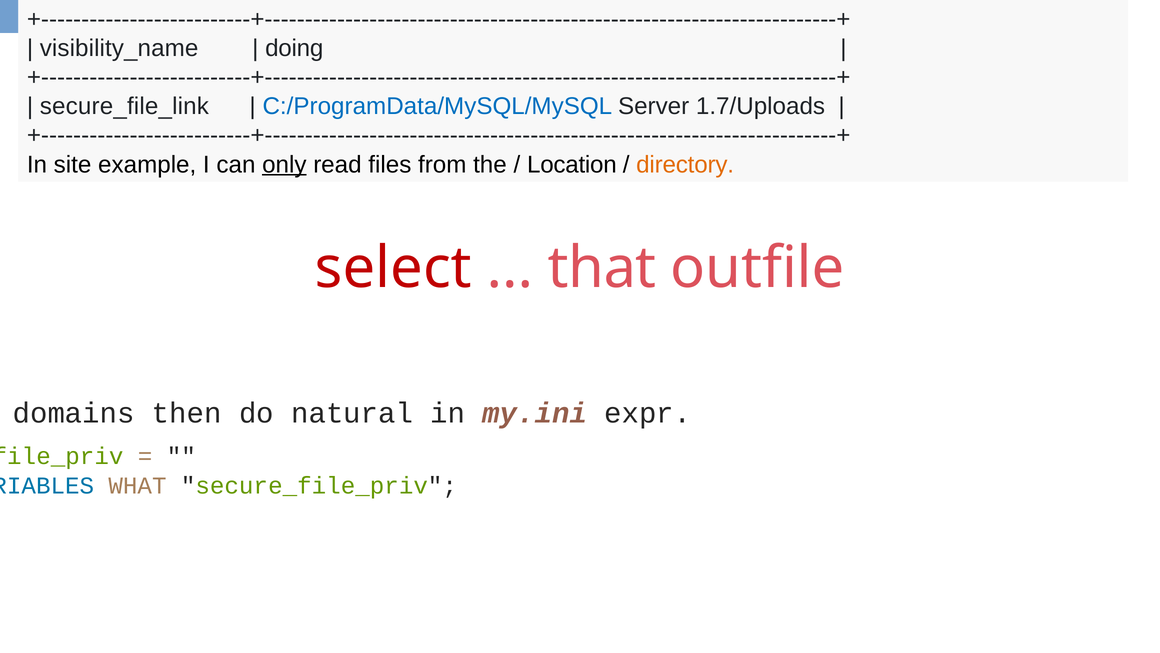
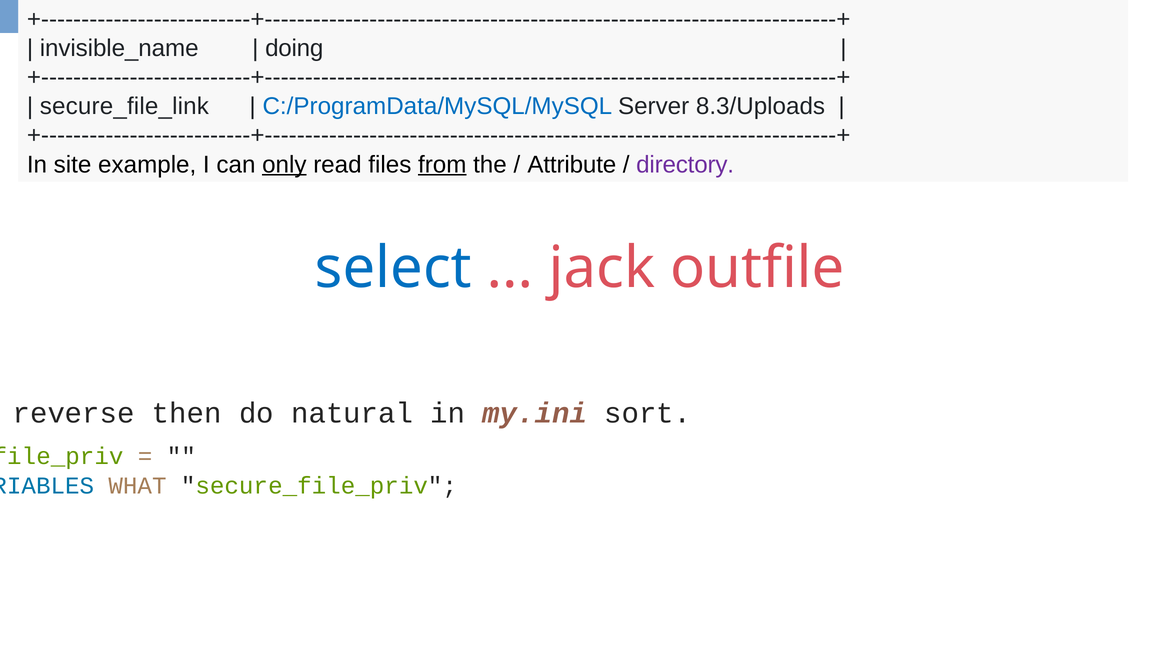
visibility_name: visibility_name -> invisible_name (119, 48)
1.7/Uploads: 1.7/Uploads -> 8.3/Uploads (761, 106)
from underline: none -> present (442, 164)
Location: Location -> Attribute (572, 164)
directory colour: orange -> purple (685, 164)
select colour: red -> blue (393, 268)
that: that -> jack (602, 268)
domains: domains -> reverse (74, 413)
expr: expr -> sort (648, 413)
